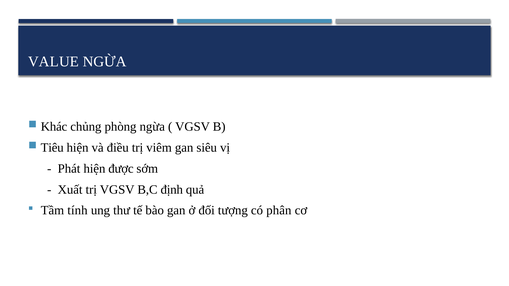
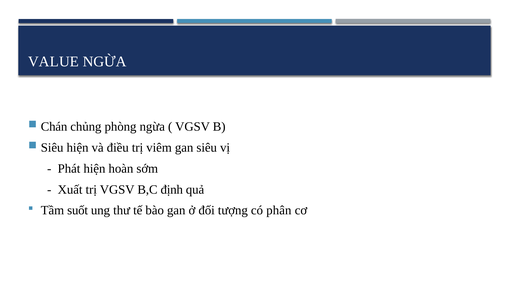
Khác: Khác -> Chán (54, 127)
Tiêu: Tiêu -> Siêu (52, 148)
được: được -> hoàn (121, 169)
tính: tính -> suốt (78, 211)
